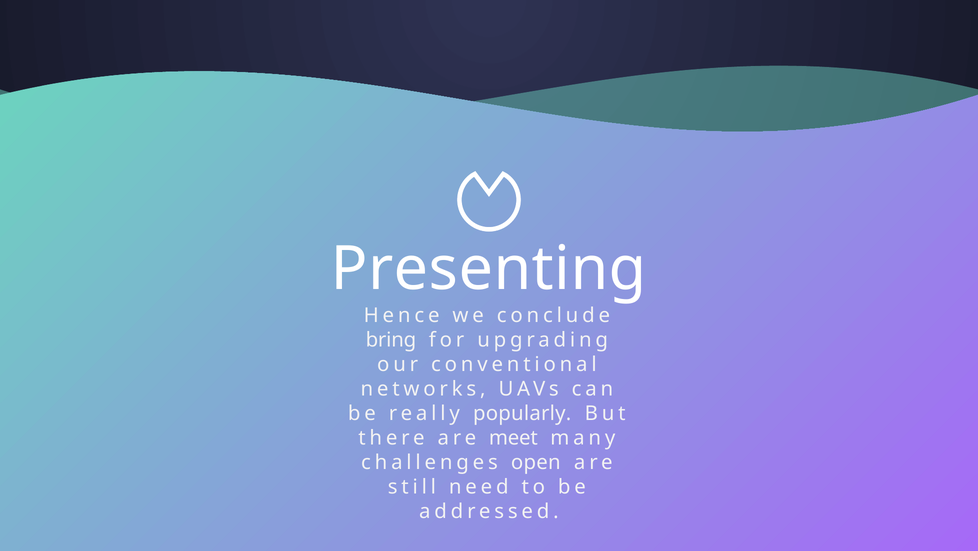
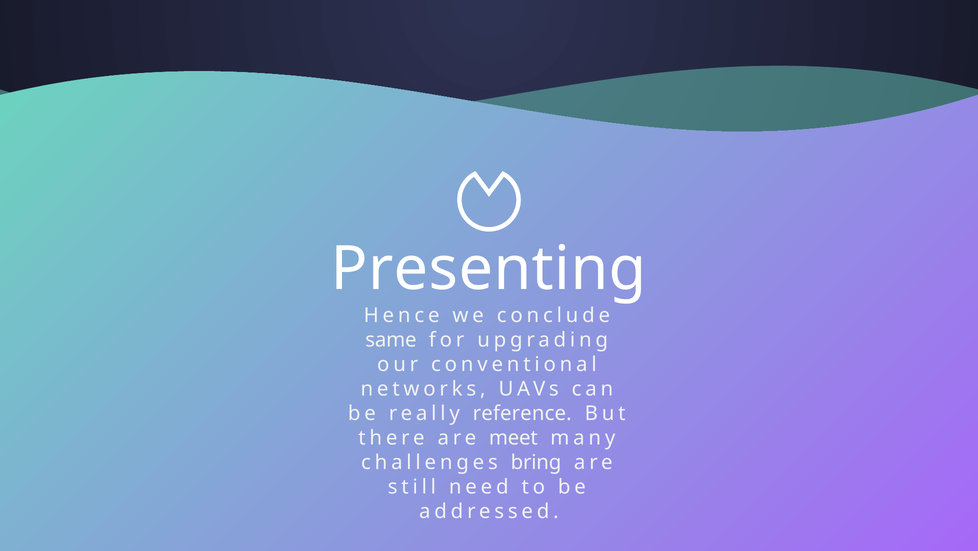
bring: bring -> same (391, 340)
popularly: popularly -> reference (522, 413)
open: open -> bring (536, 462)
